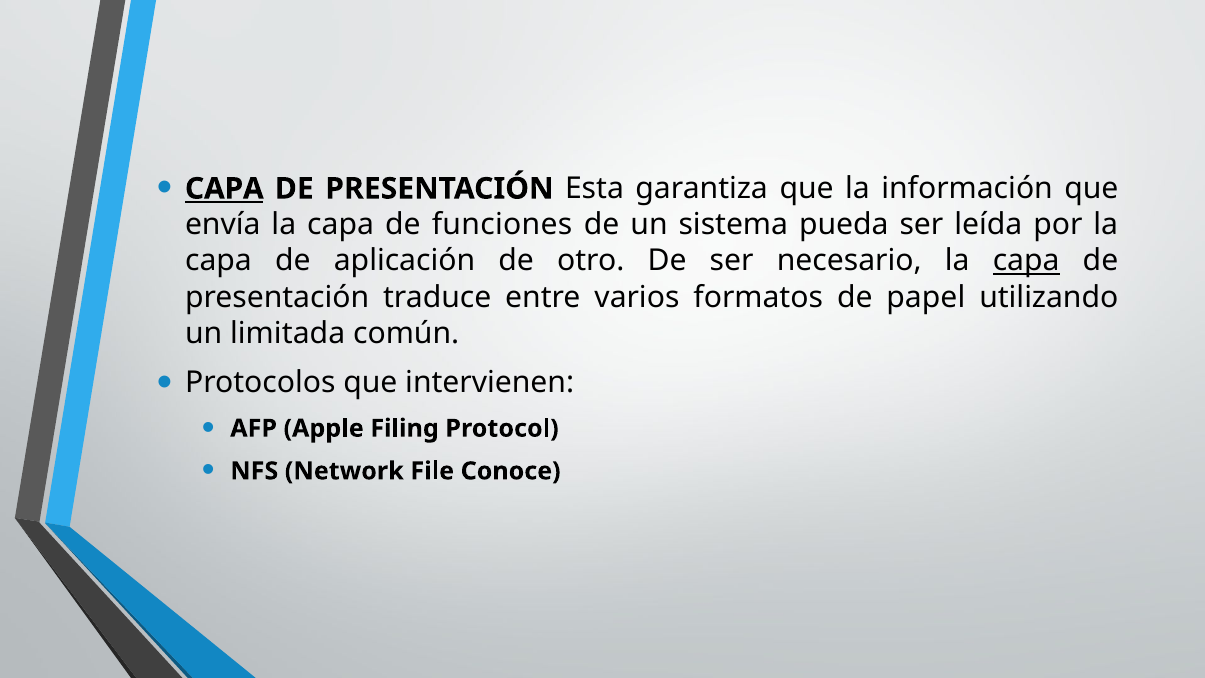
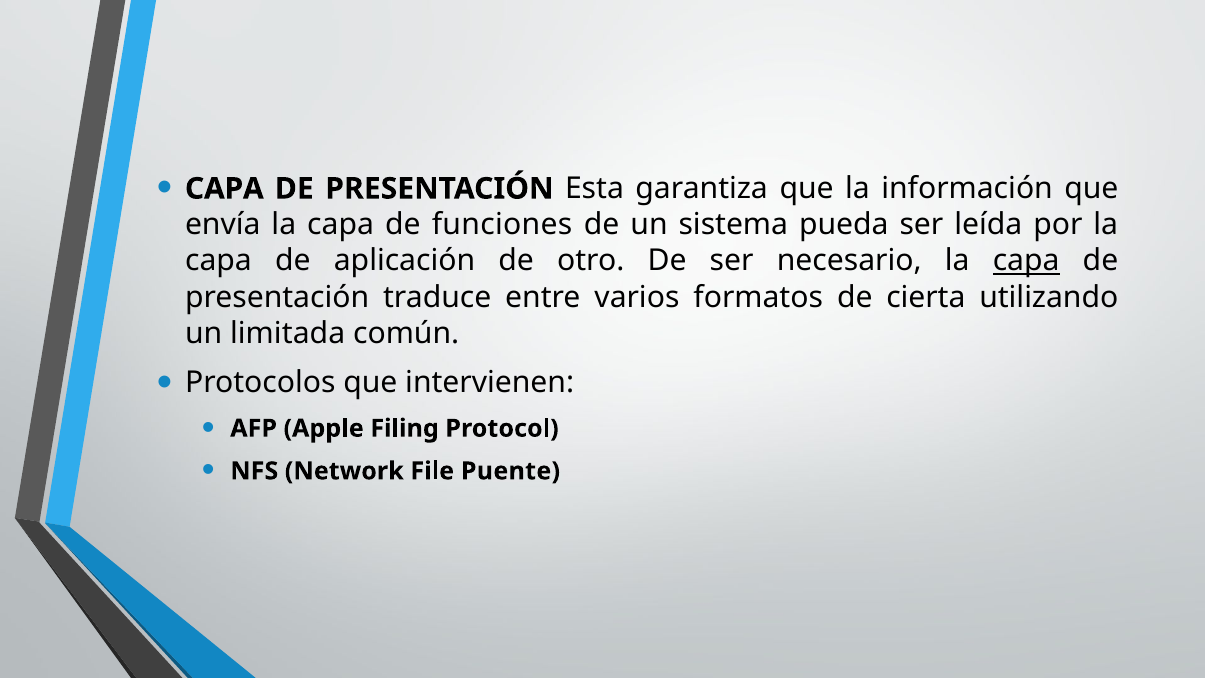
CAPA underline: present -> none (224, 189)
papel: papel -> cierta (926, 297)
Conoce: Conoce -> Puente (510, 471)
